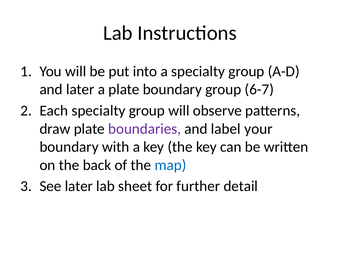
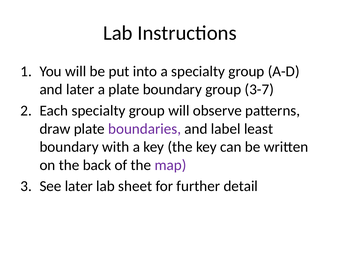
6-7: 6-7 -> 3-7 (259, 89)
your: your -> least (259, 129)
map colour: blue -> purple (170, 165)
